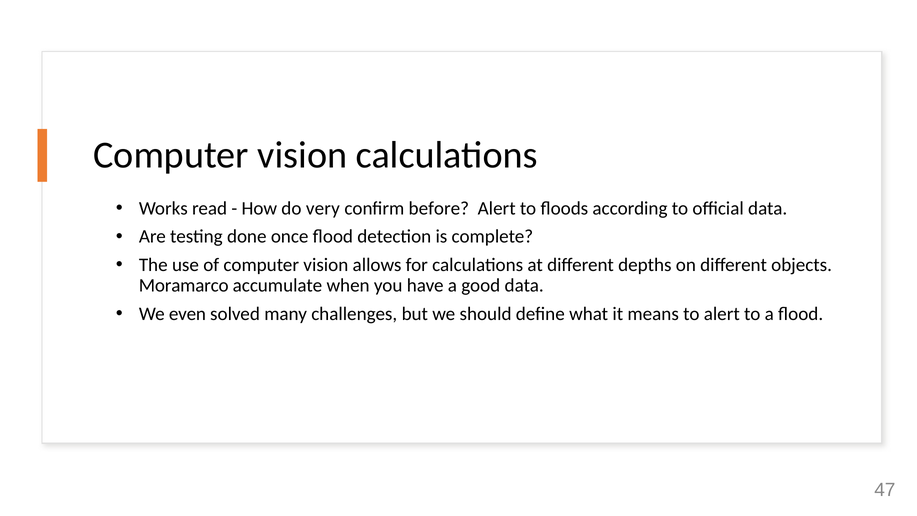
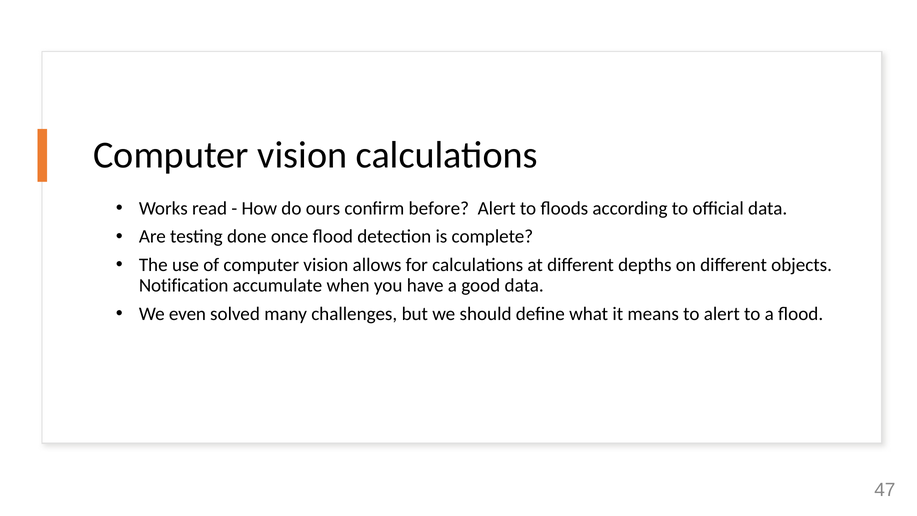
very: very -> ours (323, 208)
Moramarco: Moramarco -> Notification (184, 285)
